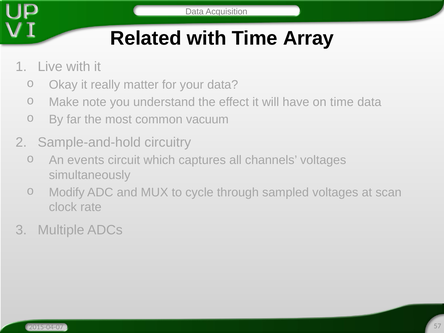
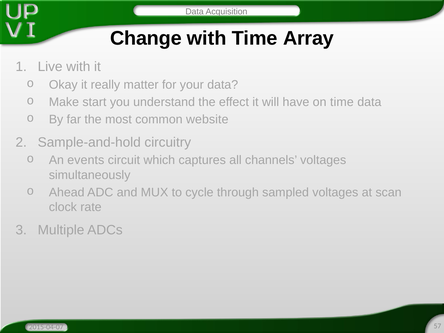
Related: Related -> Change (146, 38)
note: note -> start (94, 102)
vacuum: vacuum -> website (207, 119)
Modify: Modify -> Ahead (67, 192)
